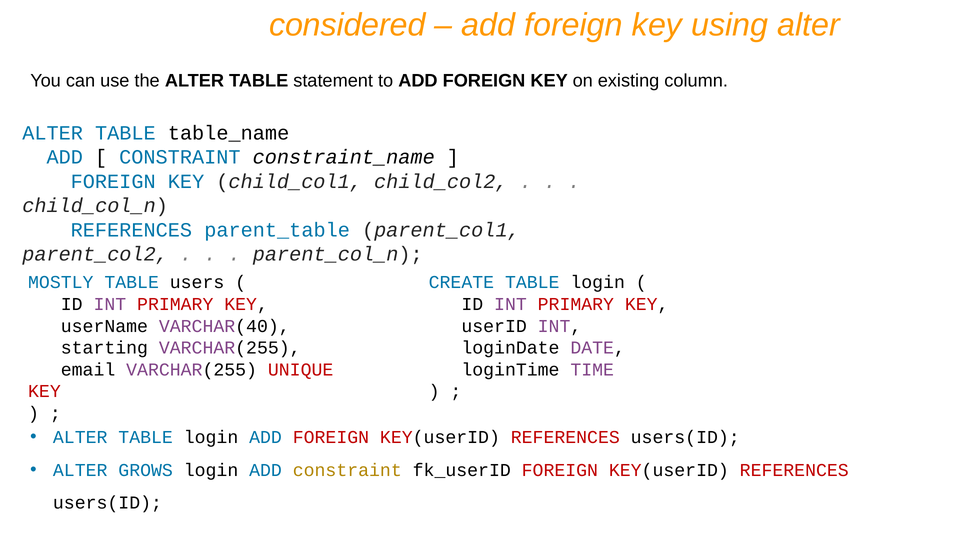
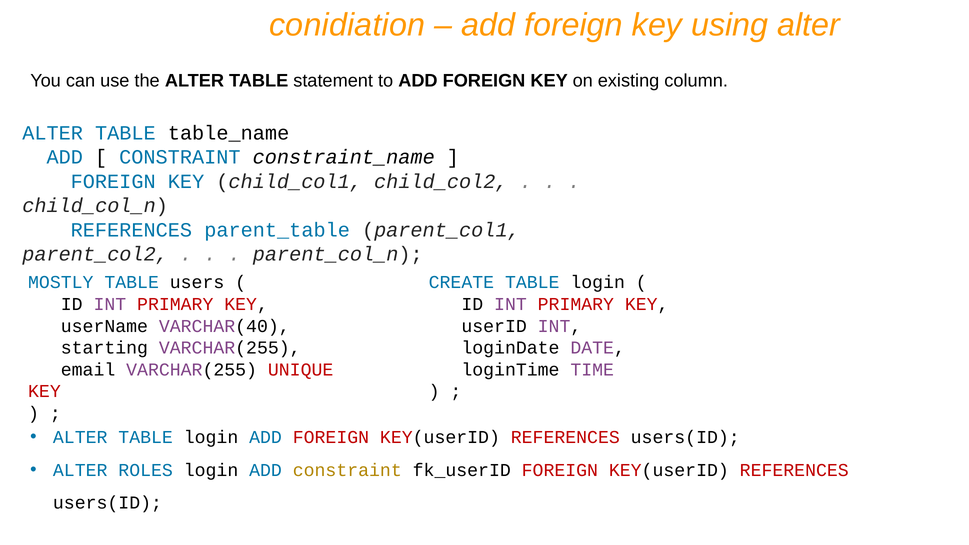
considered: considered -> conidiation (347, 25)
GROWS: GROWS -> ROLES (146, 470)
